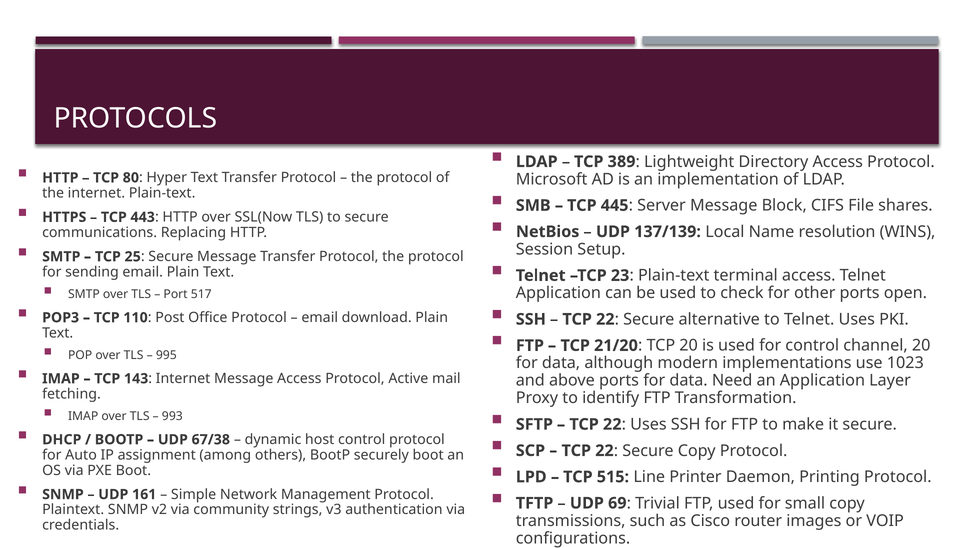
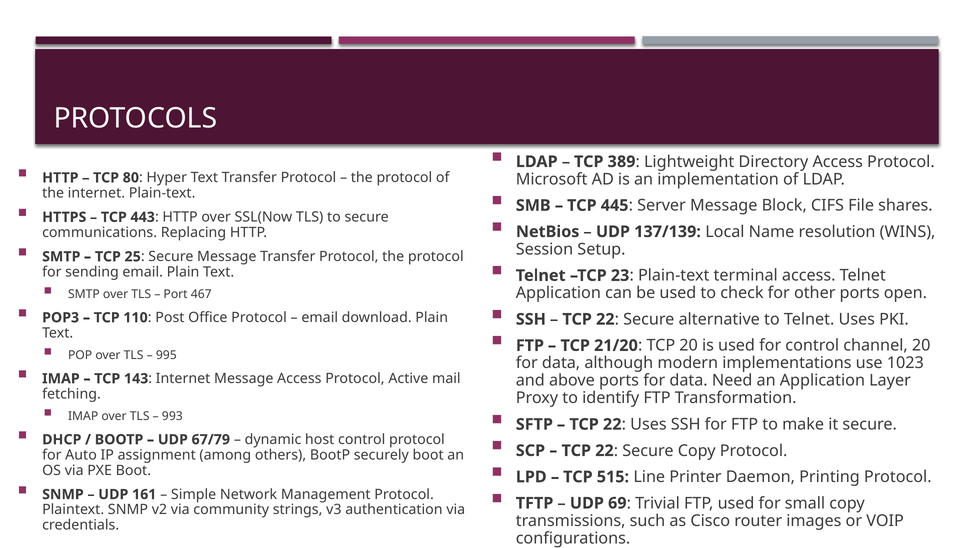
517: 517 -> 467 (201, 294)
67/38: 67/38 -> 67/79 (211, 440)
